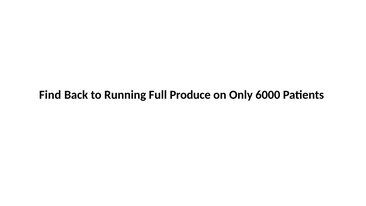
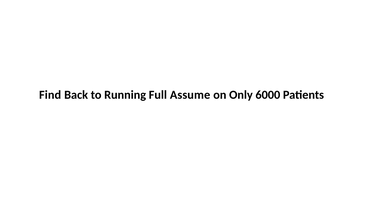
Produce: Produce -> Assume (190, 95)
